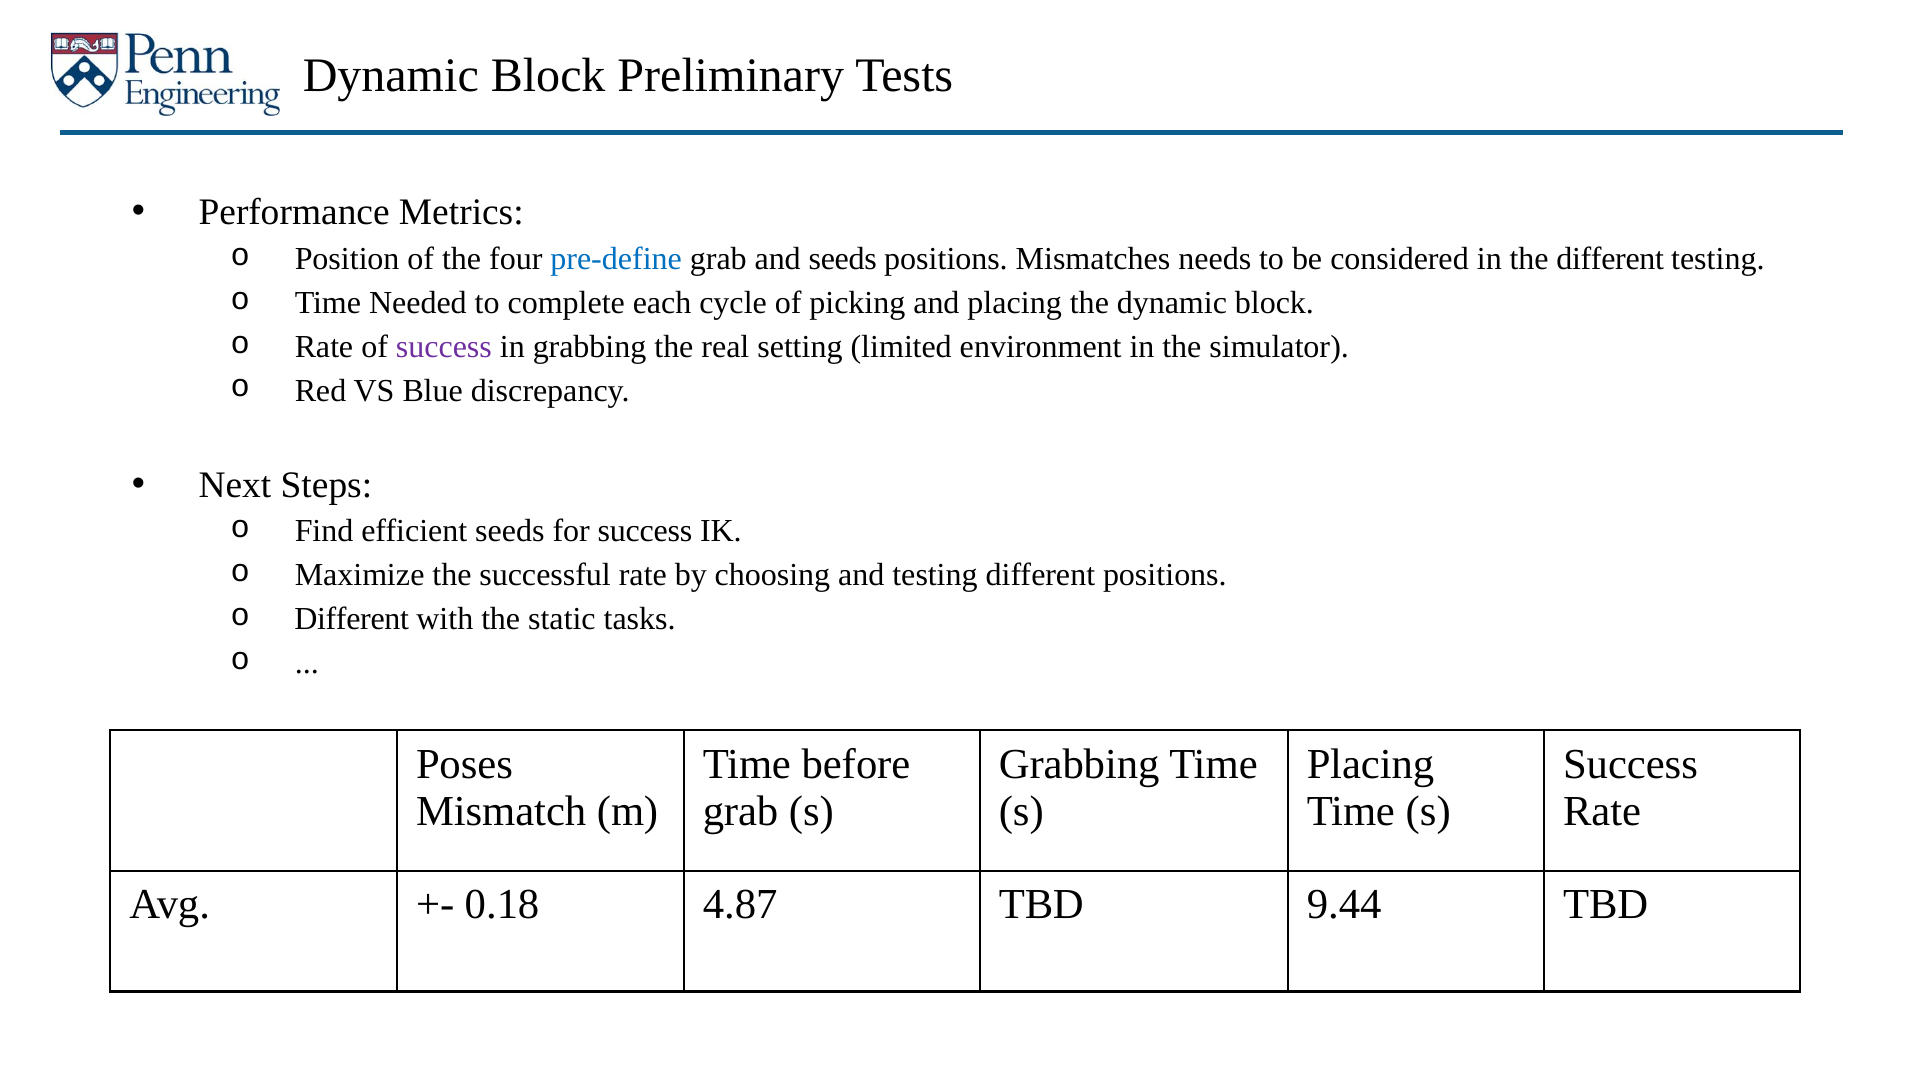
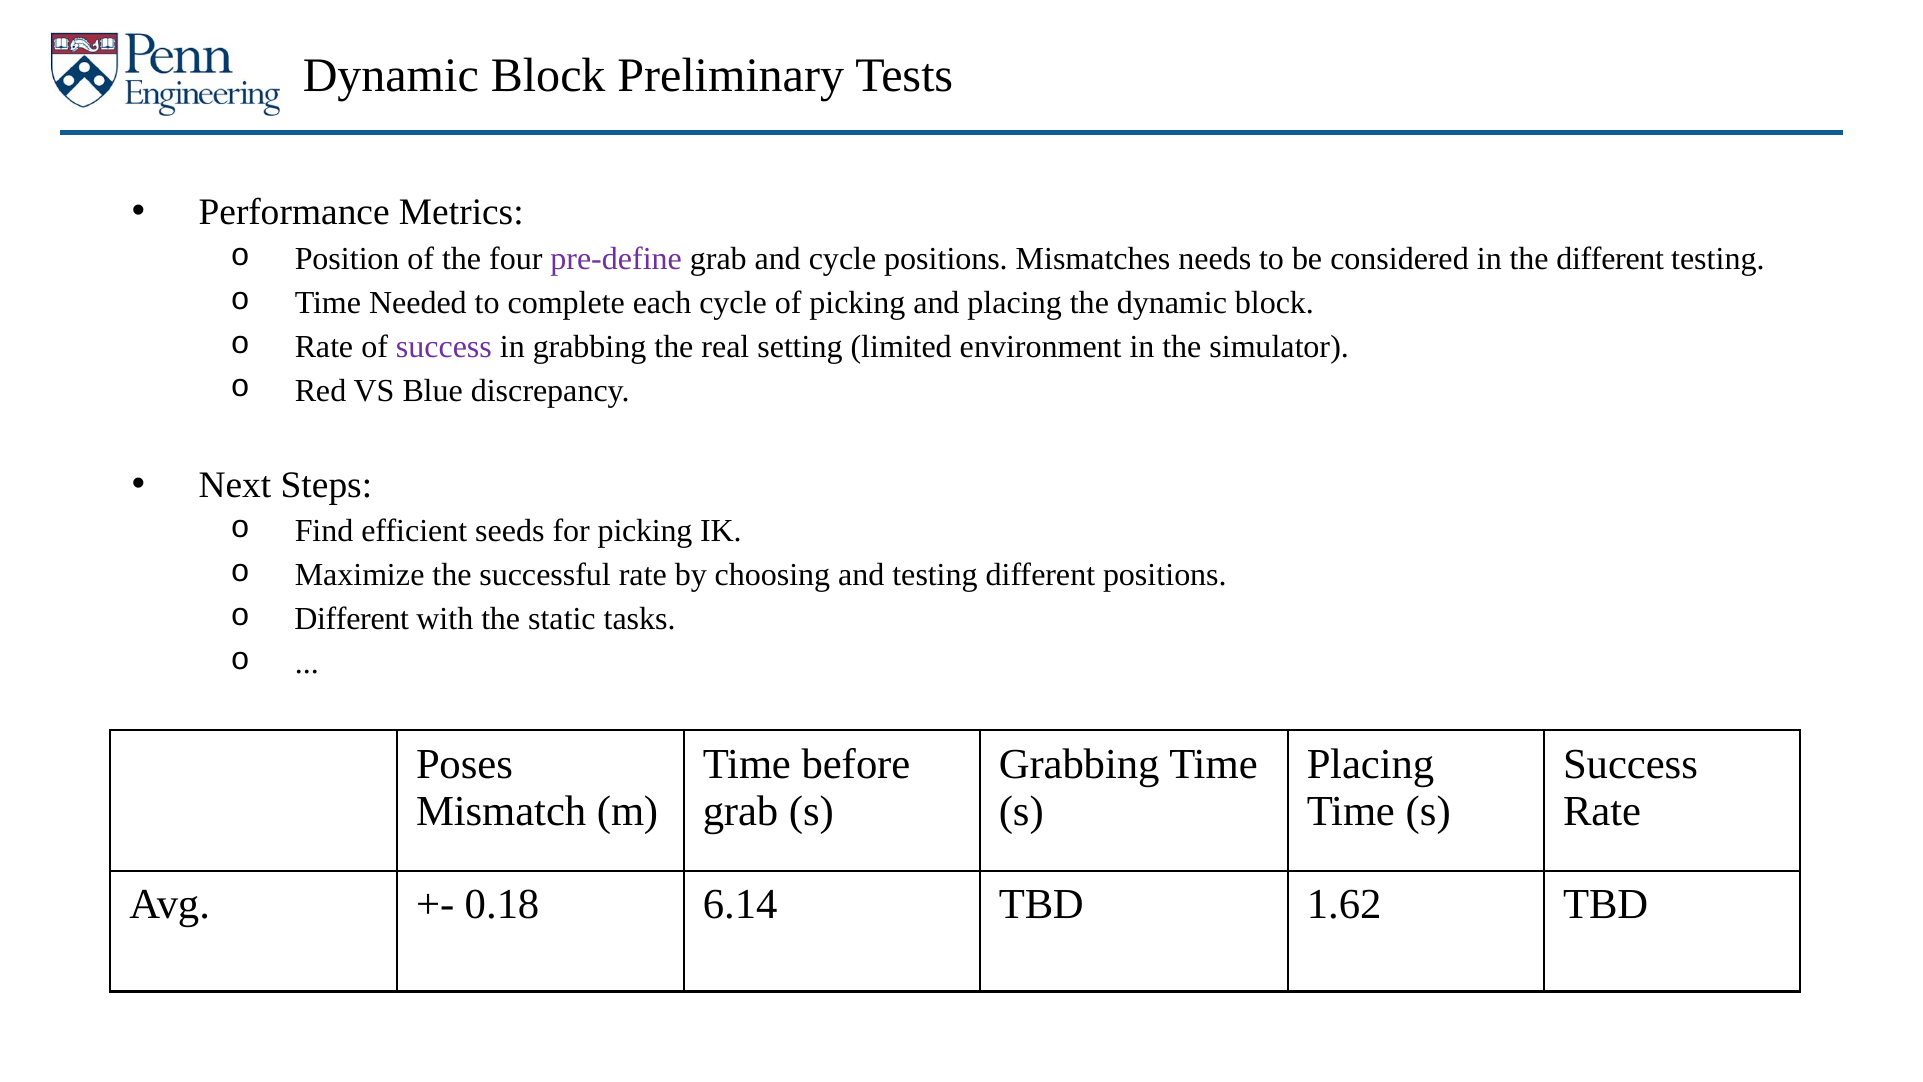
pre-define colour: blue -> purple (616, 259)
and seeds: seeds -> cycle (843, 259)
for success: success -> picking (645, 531)
4.87: 4.87 -> 6.14 (740, 904)
9.44: 9.44 -> 1.62 (1344, 904)
